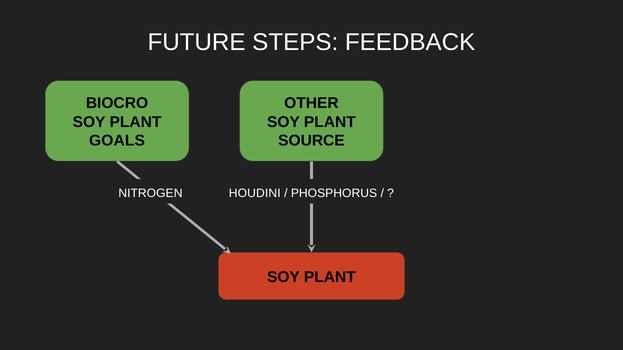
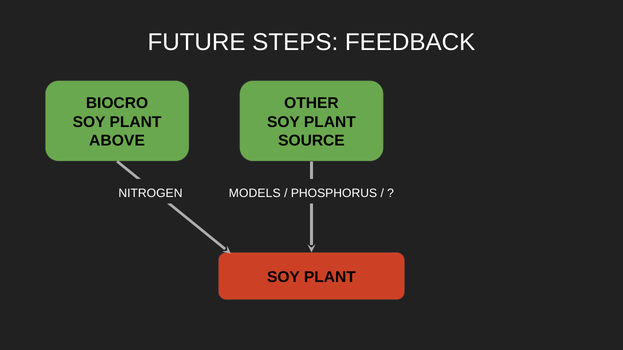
GOALS: GOALS -> ABOVE (117, 141)
HOUDINI: HOUDINI -> MODELS (255, 193)
